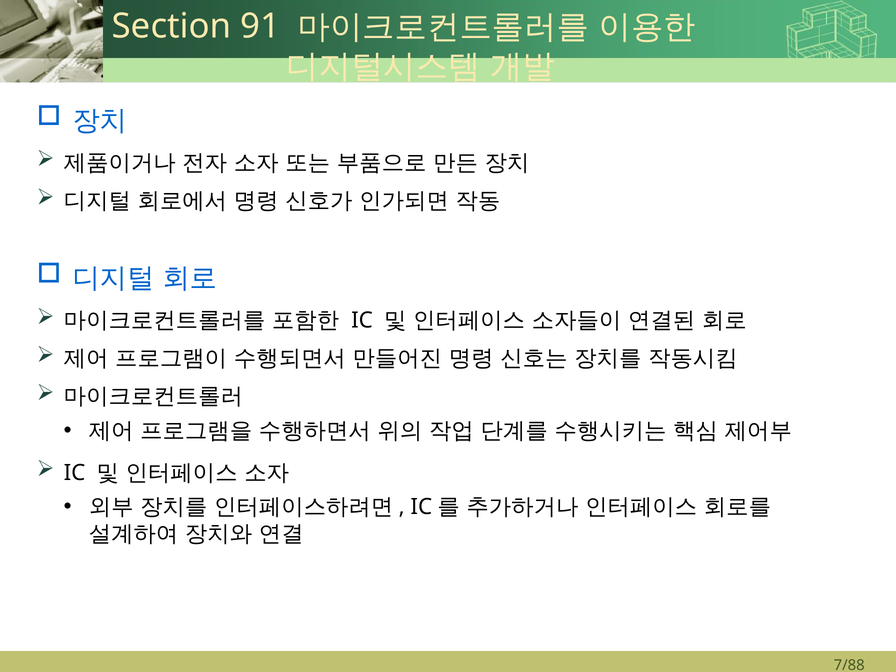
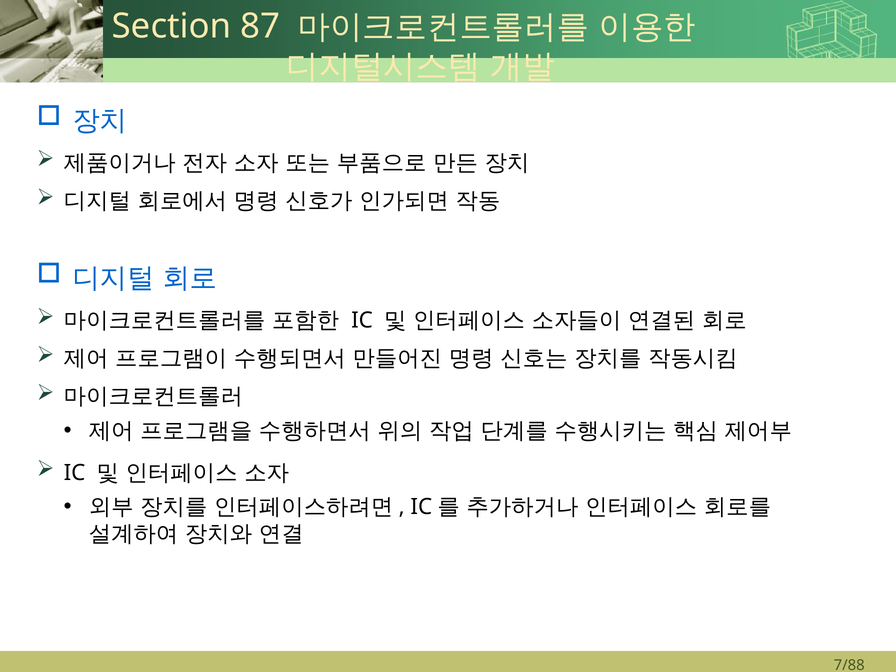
91: 91 -> 87 (260, 26)
